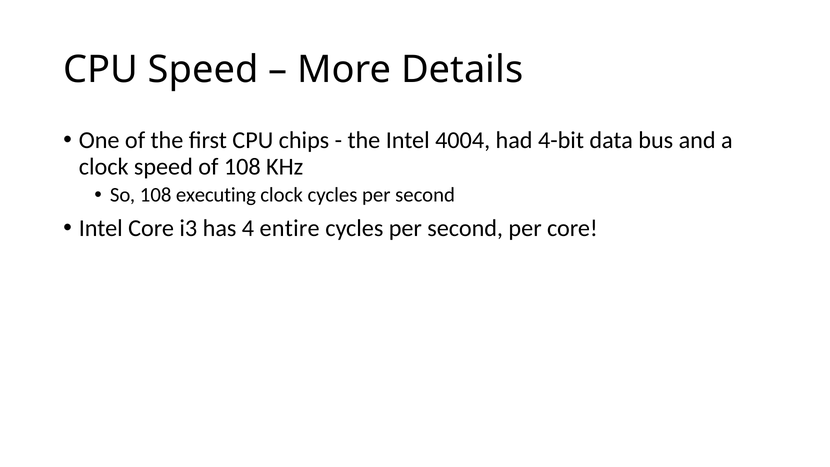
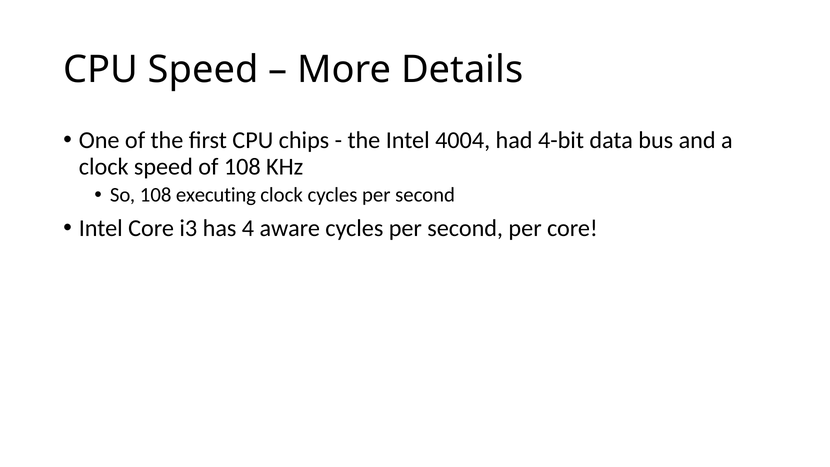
entire: entire -> aware (290, 228)
